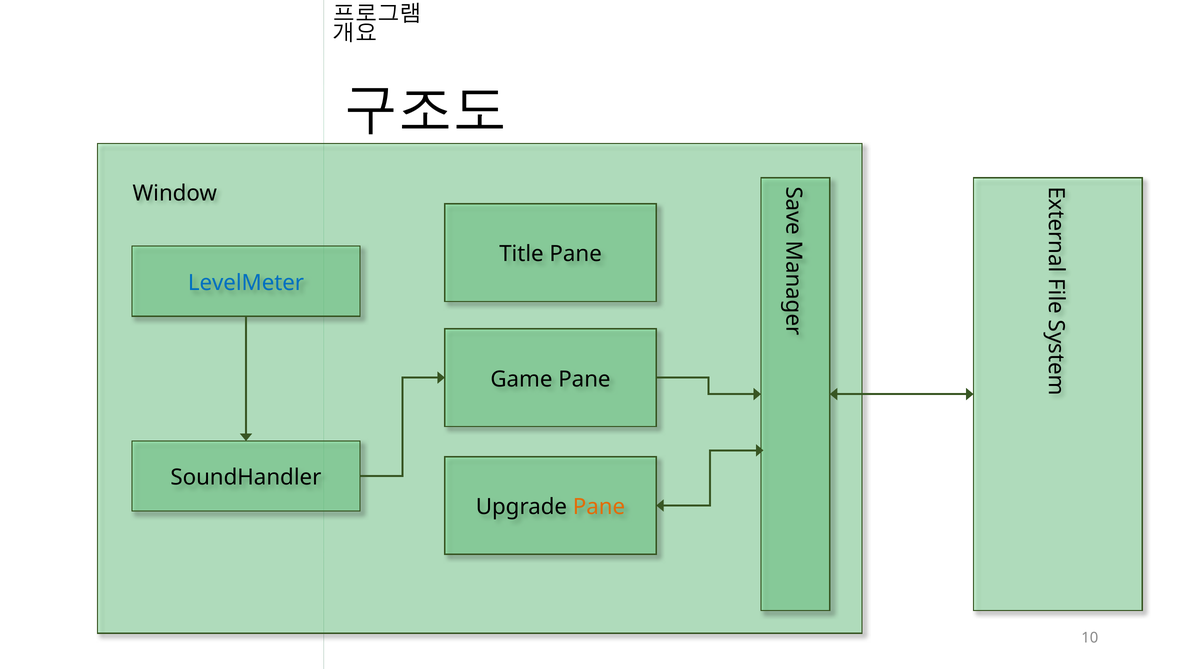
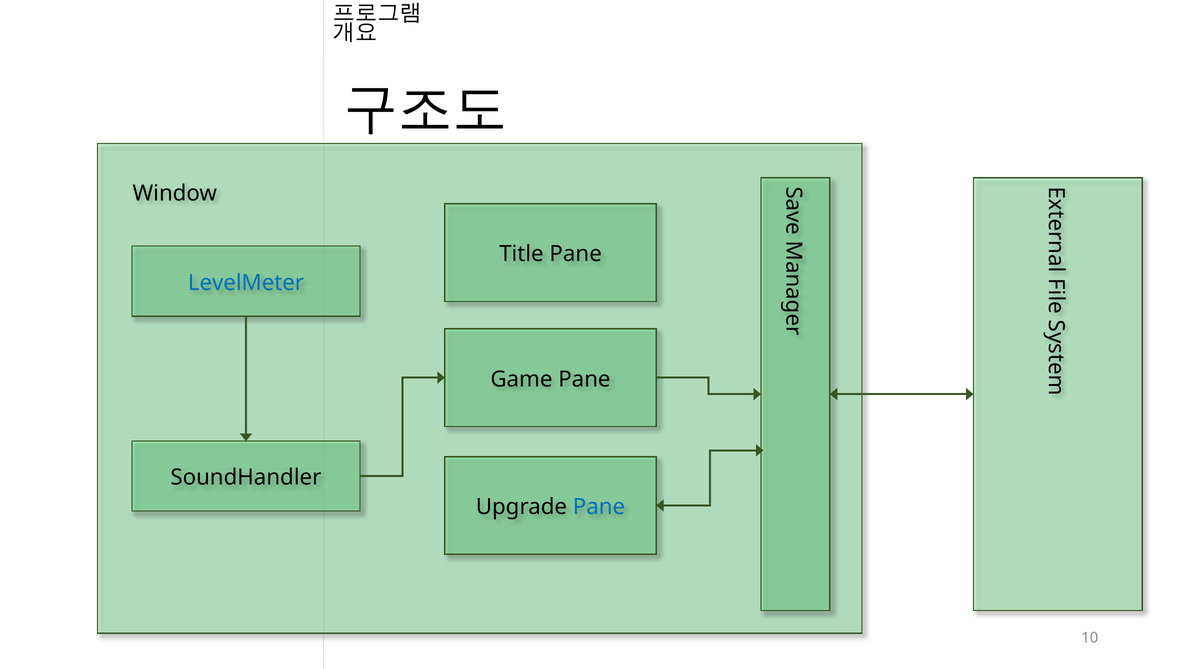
Pane colour: orange -> blue (599, 507)
